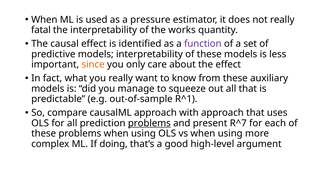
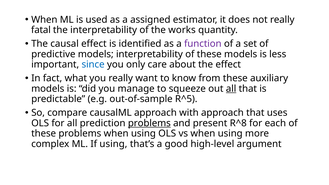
pressure: pressure -> assigned (150, 20)
since colour: orange -> blue (93, 64)
all underline: none -> present (231, 89)
R^1: R^1 -> R^5 (186, 99)
R^7: R^7 -> R^8 (238, 123)
If doing: doing -> using (113, 144)
